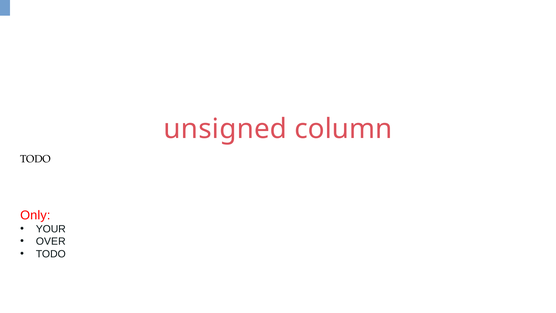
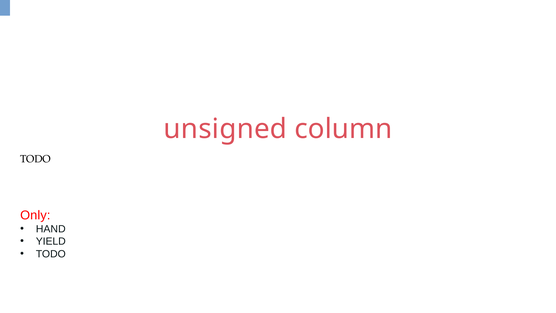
YOUR: YOUR -> HAND (51, 229)
OVER: OVER -> YIELD (51, 241)
